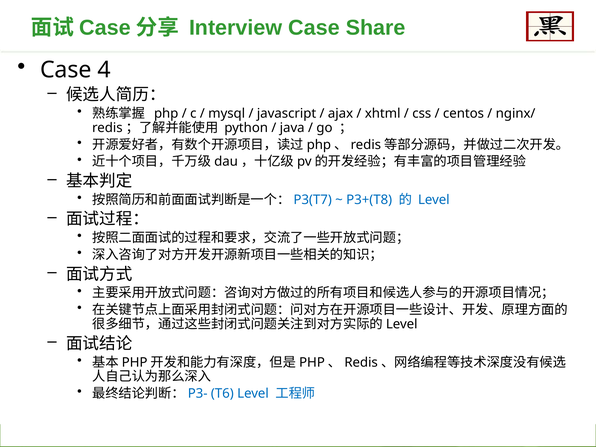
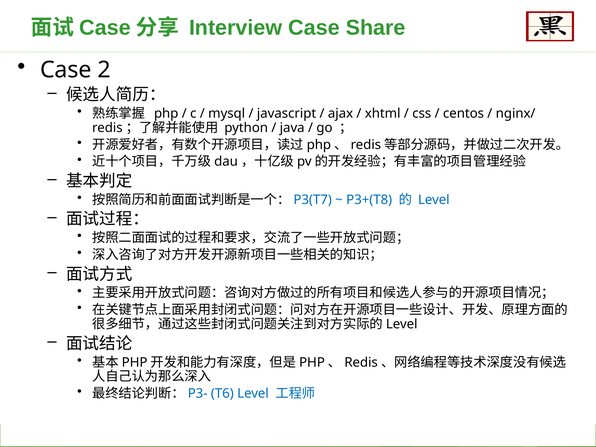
4: 4 -> 2 (104, 70)
